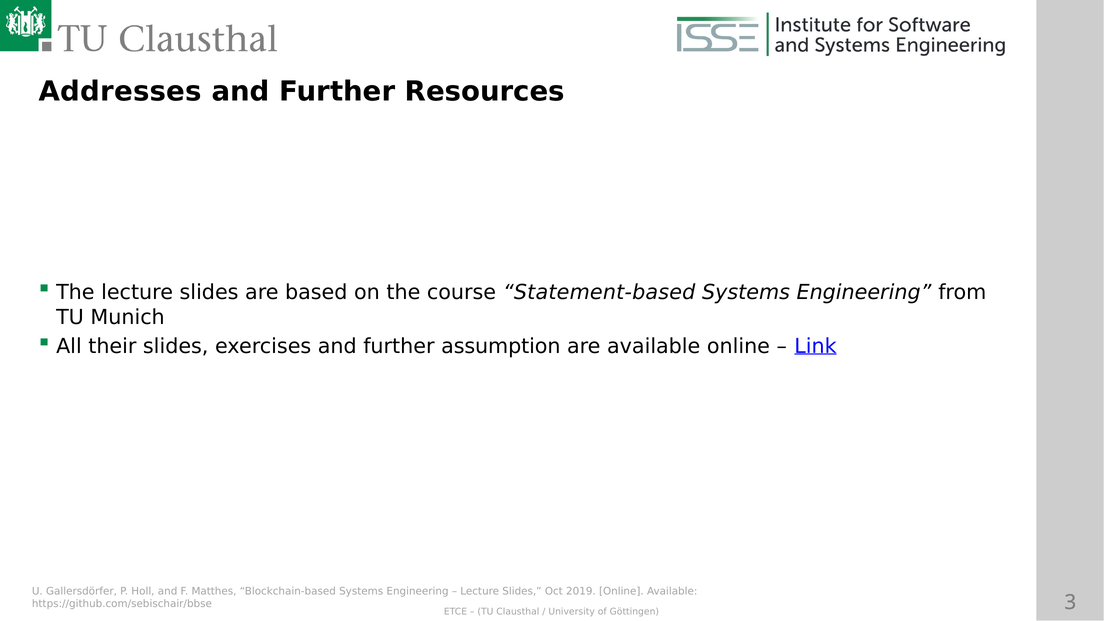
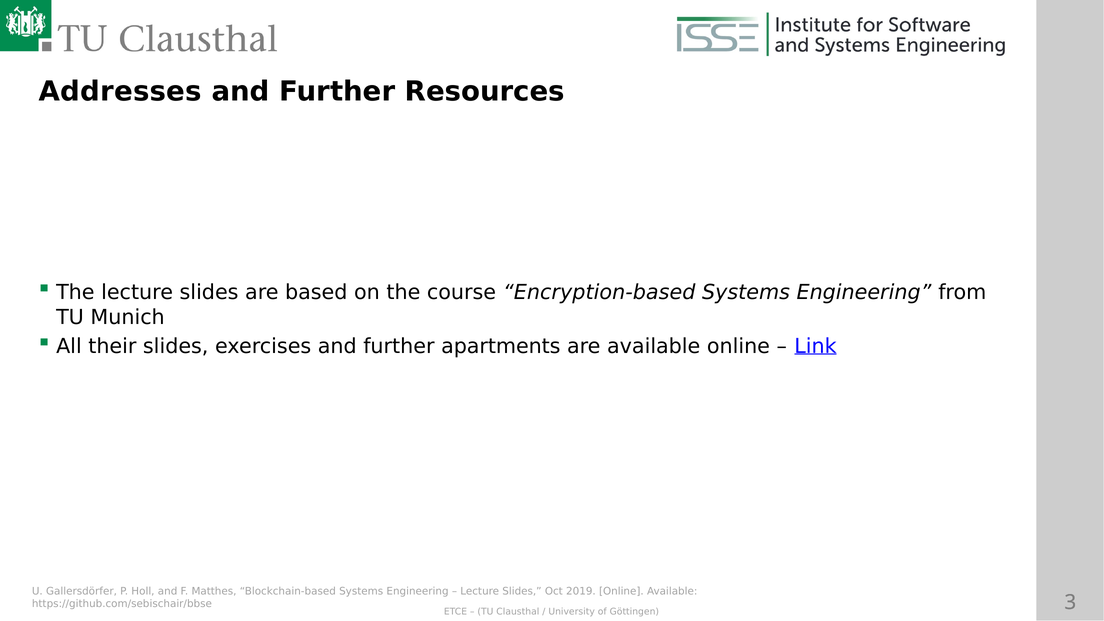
Statement-based: Statement-based -> Encryption-based (599, 293)
assumption: assumption -> apartments (501, 346)
